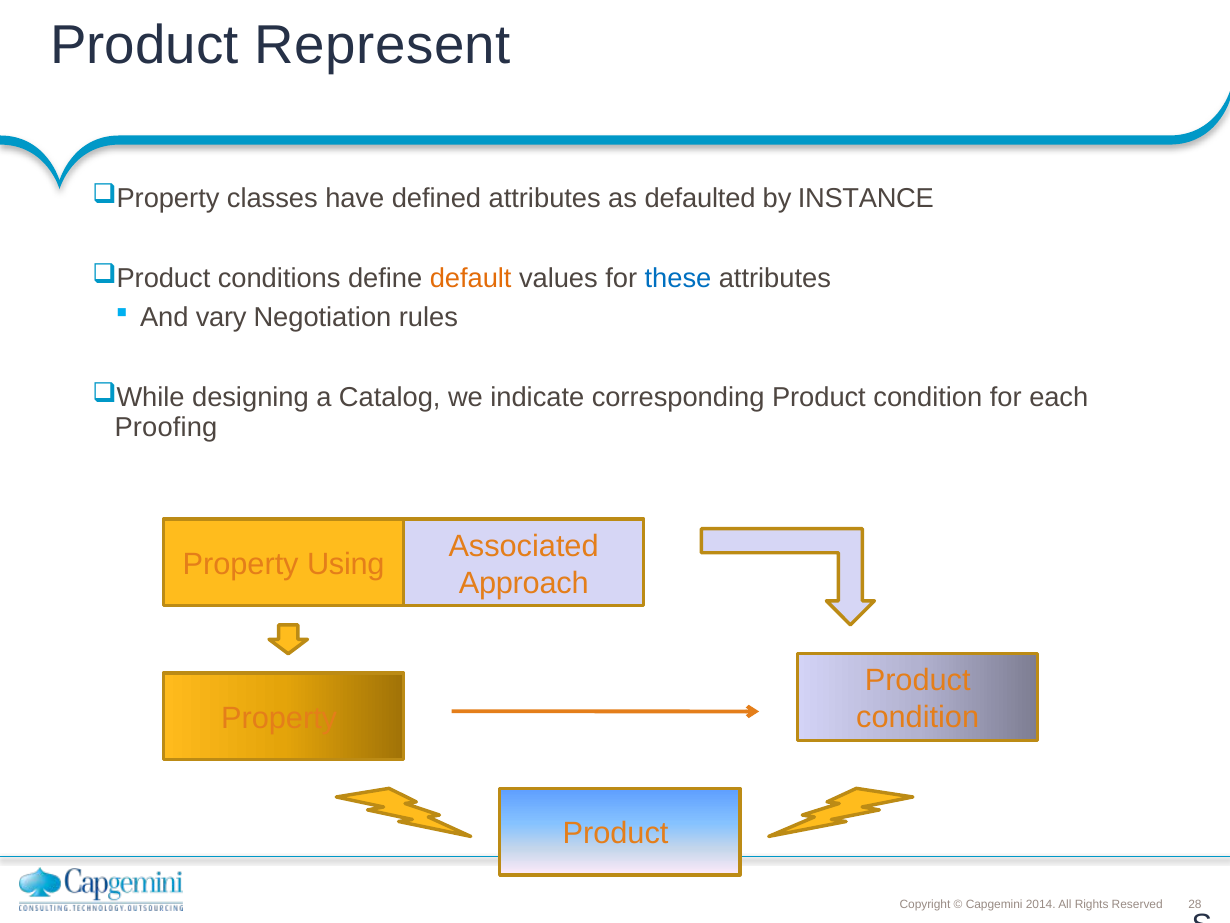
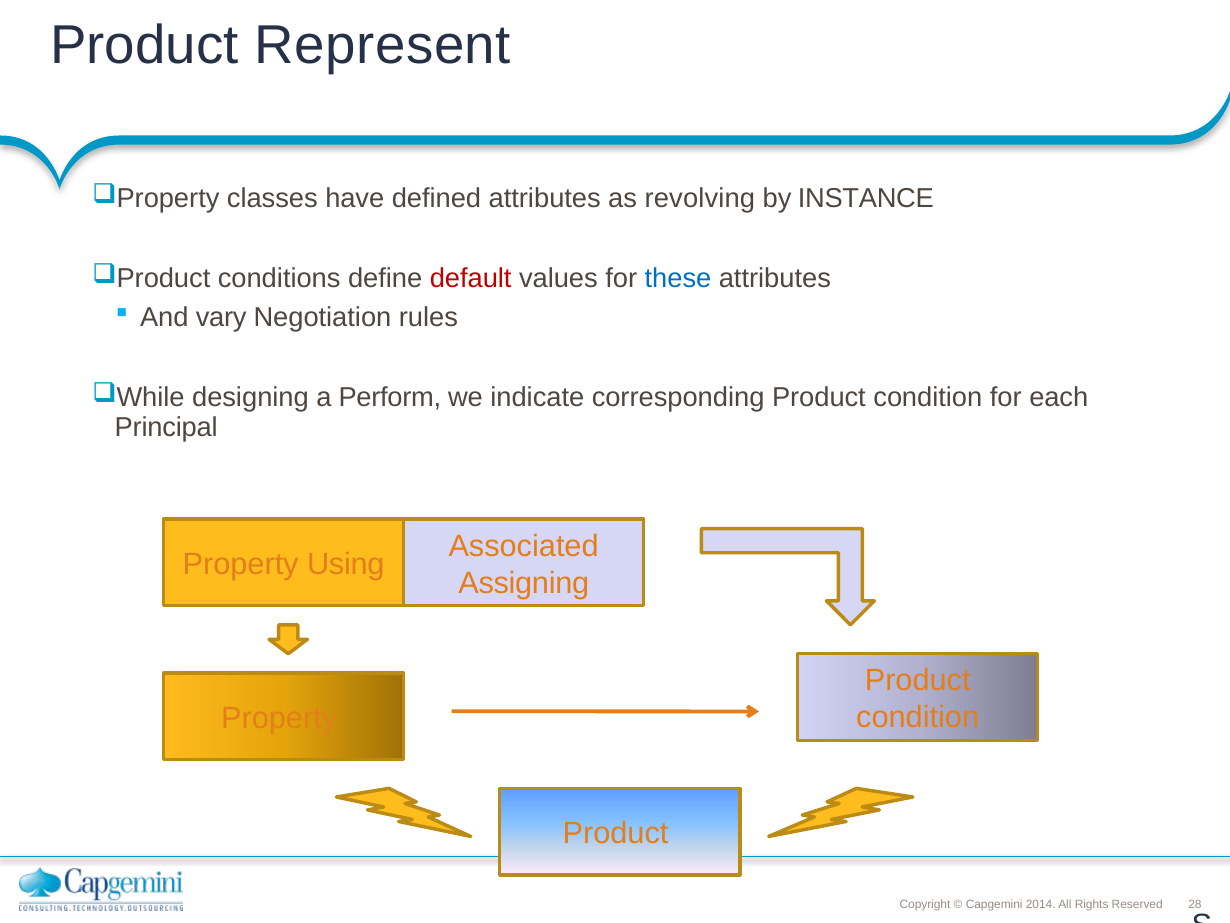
defaulted: defaulted -> revolving (700, 198)
default colour: orange -> red (471, 278)
Catalog: Catalog -> Perform (390, 397)
Proofing: Proofing -> Principal (166, 427)
Approach: Approach -> Assigning (524, 583)
